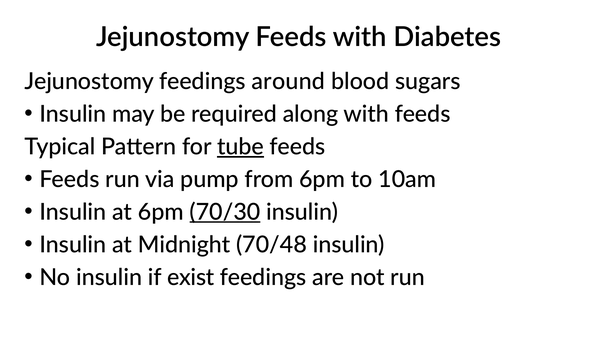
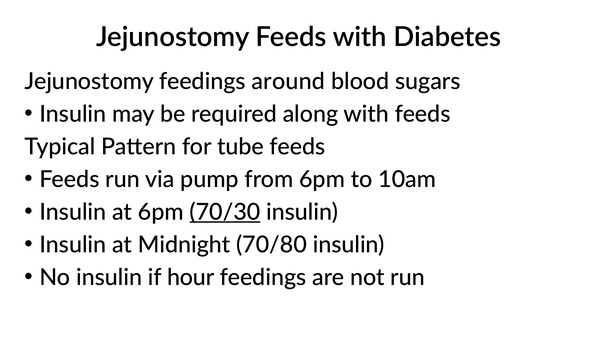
tube underline: present -> none (240, 147)
70/48: 70/48 -> 70/80 (271, 245)
exist: exist -> hour (191, 277)
